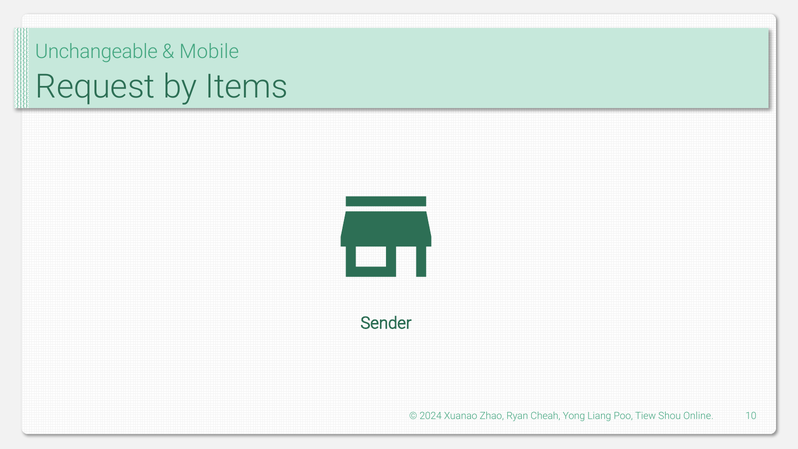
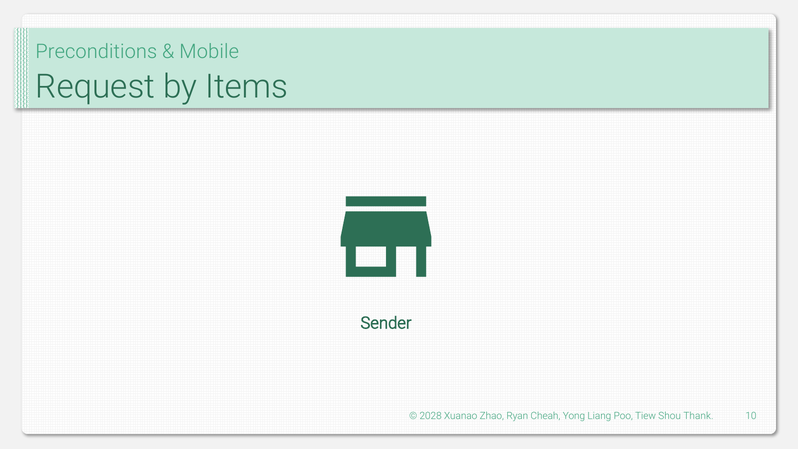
Unchangeable: Unchangeable -> Preconditions (96, 51)
2024: 2024 -> 2028 (431, 416)
Online: Online -> Thank (698, 416)
